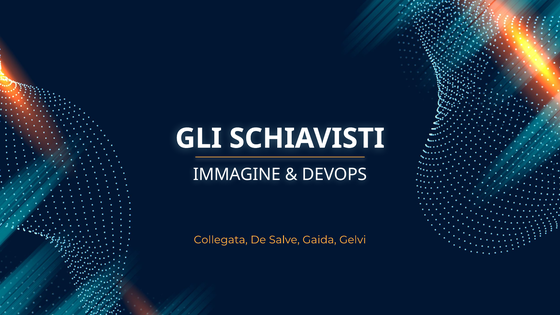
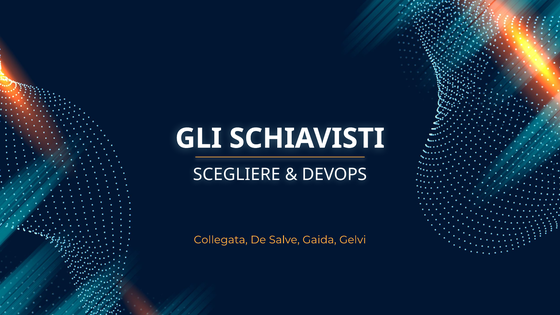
IMMAGINE: IMMAGINE -> SCEGLIERE (237, 175)
